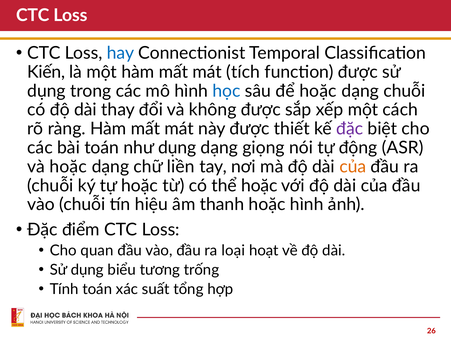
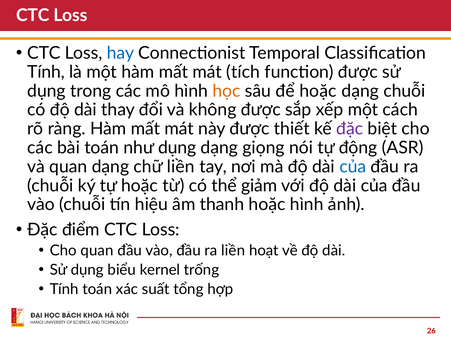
Kiến: Kiến -> Tính (46, 72)
học colour: blue -> orange (226, 91)
và hoặc: hoặc -> quan (68, 167)
của colour: orange -> blue (353, 167)
thể hoặc: hoặc -> giảm (259, 186)
ra loại: loại -> liền (233, 251)
tương: tương -> kernel (160, 270)
